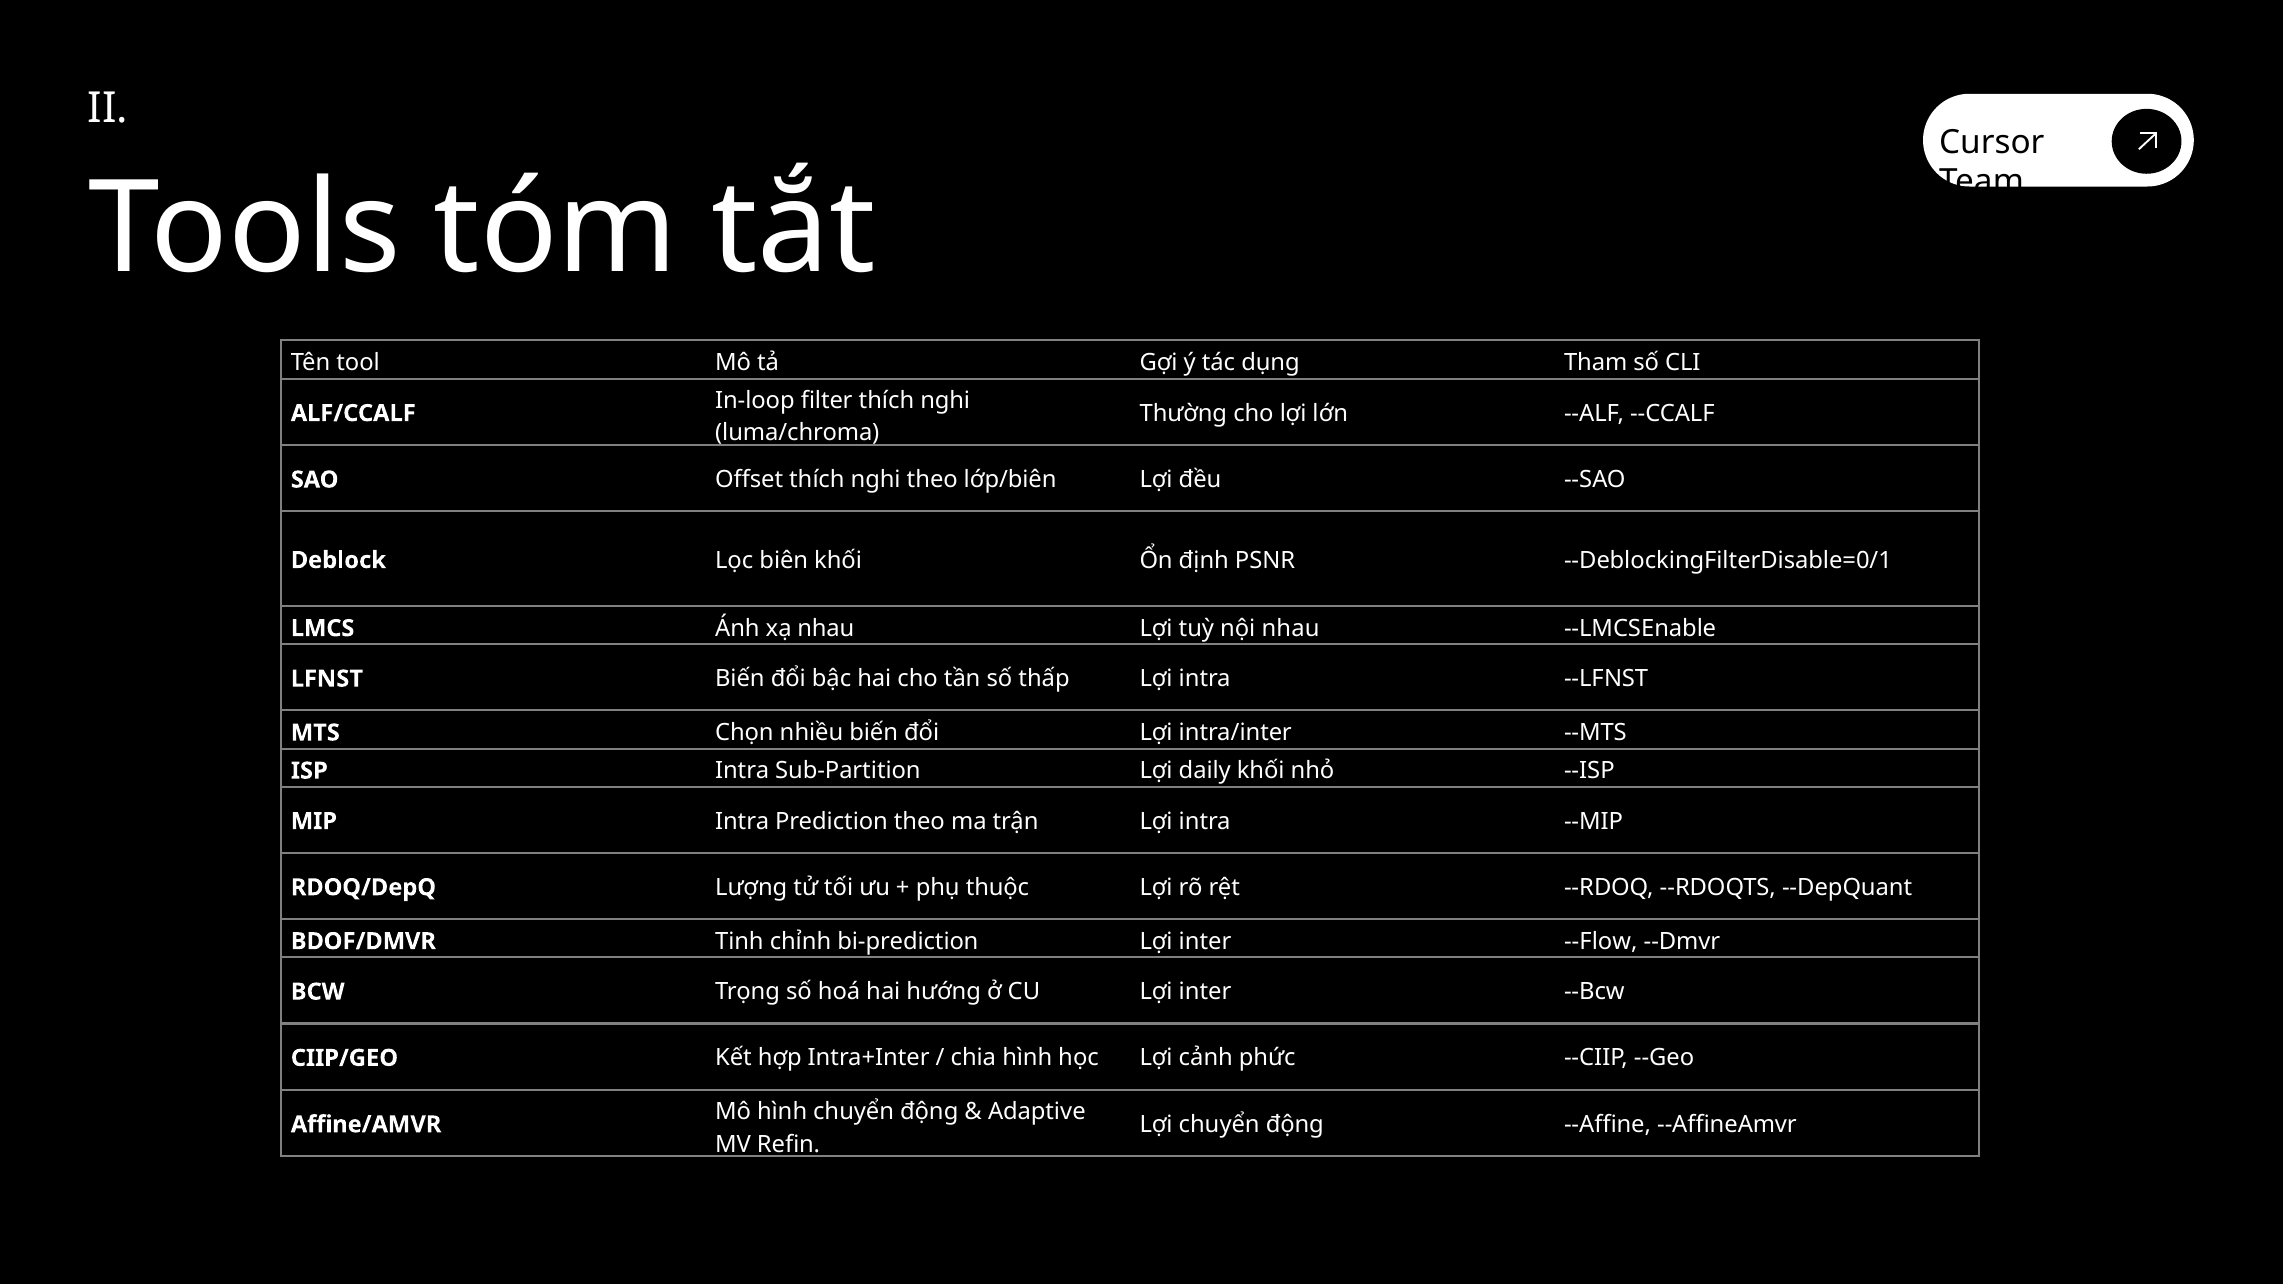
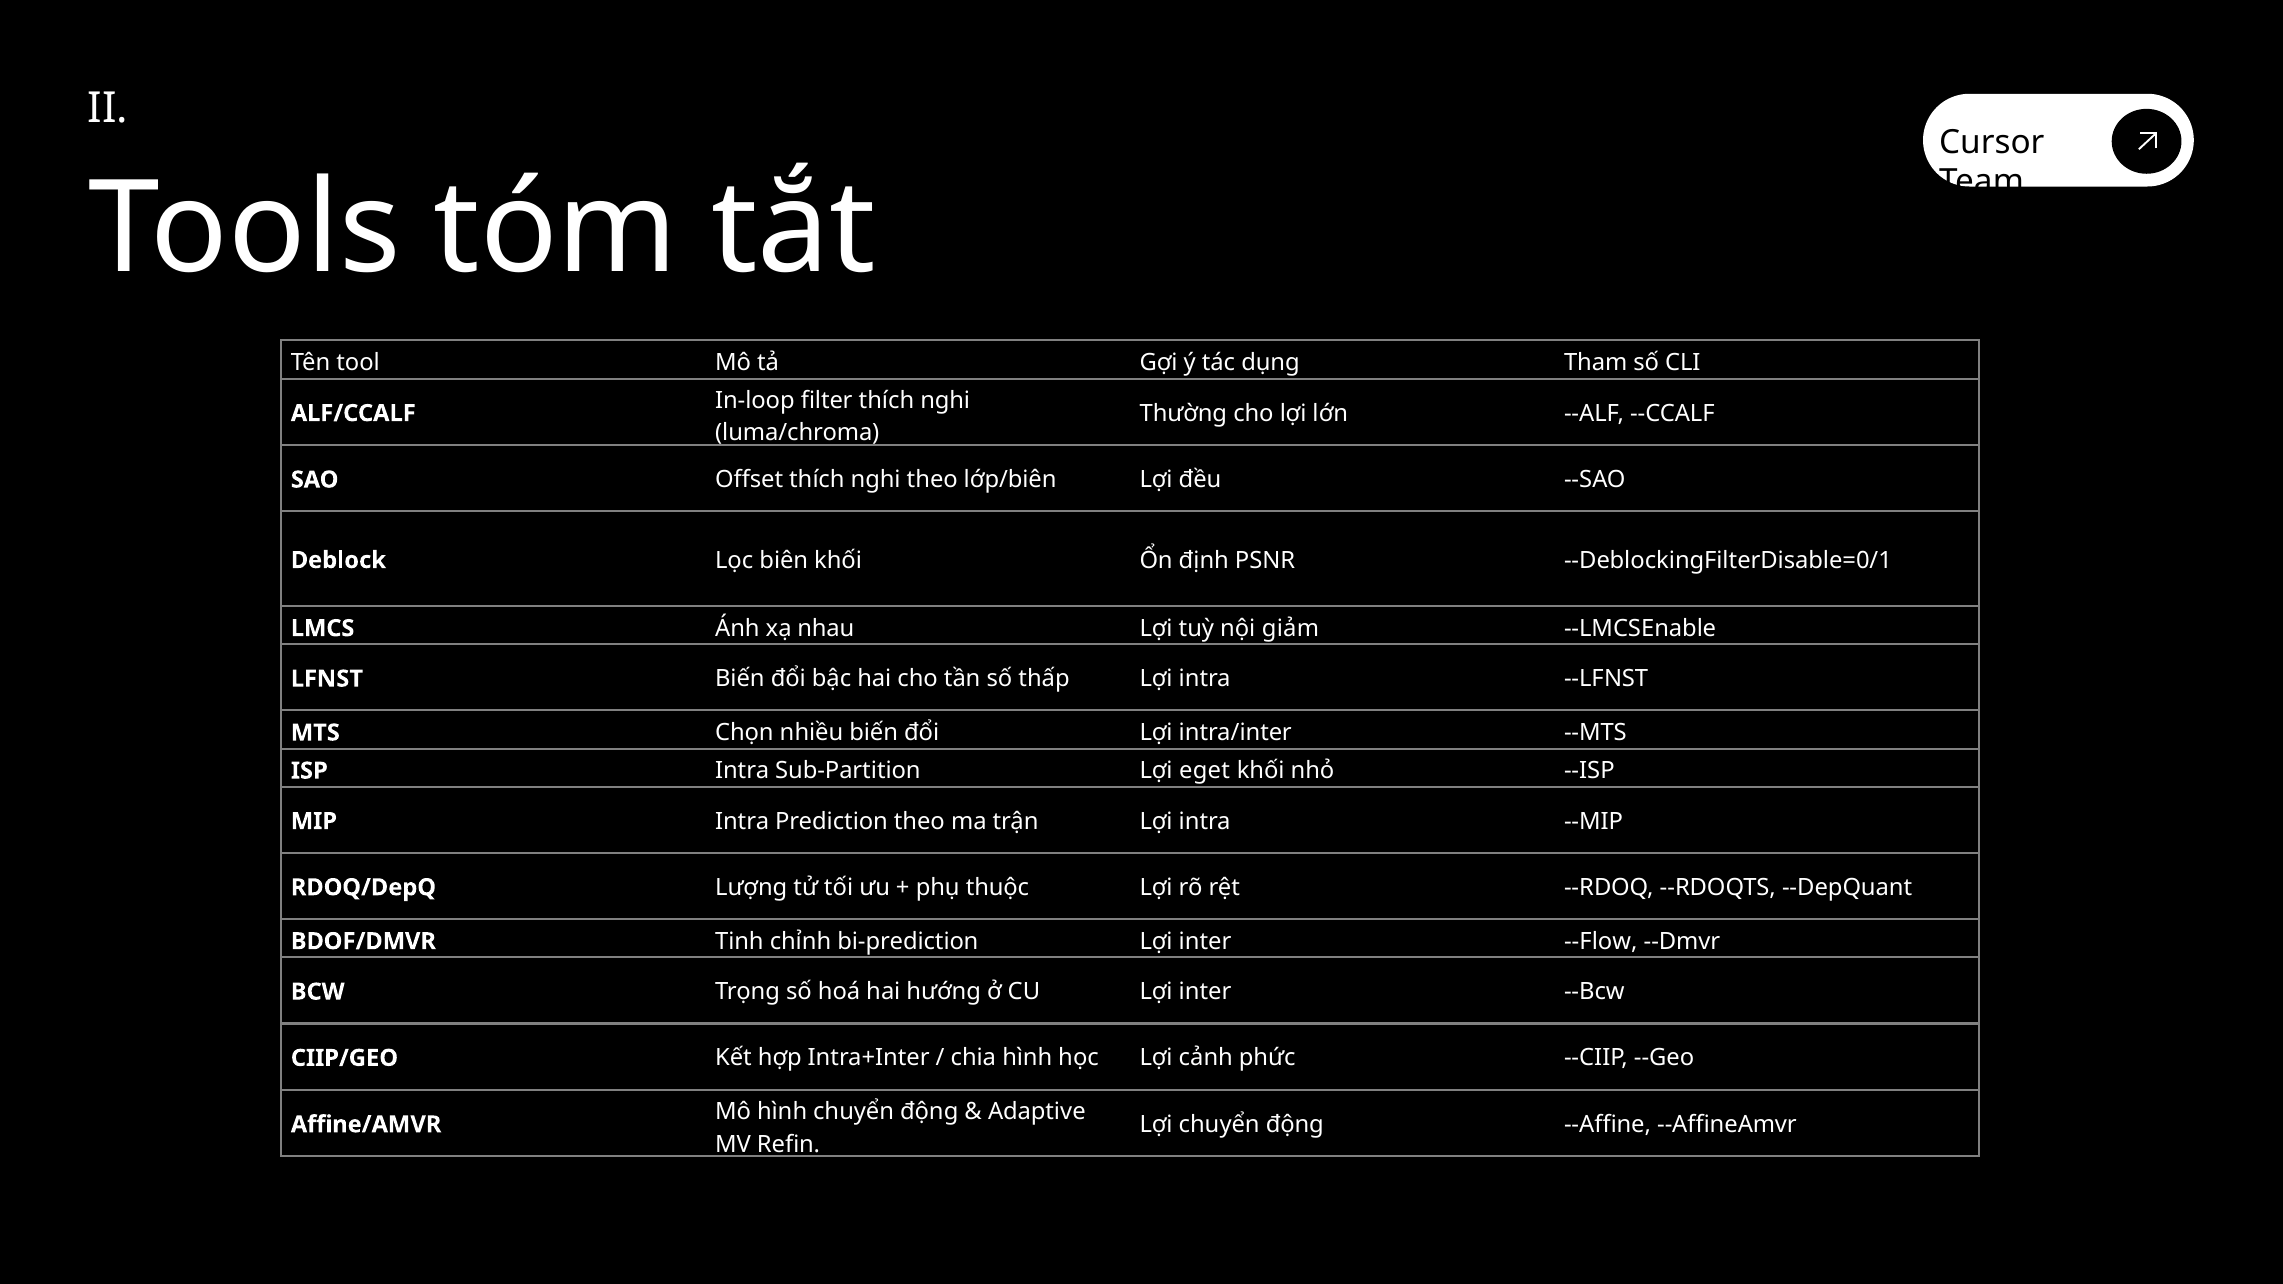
nội nhau: nhau -> giảm (1291, 628)
daily: daily -> eget (1205, 771)
